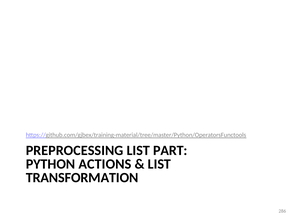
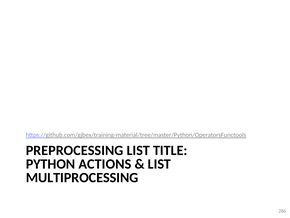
PART: PART -> TITLE (170, 150)
TRANSFORMATION: TRANSFORMATION -> MULTIPROCESSING (82, 177)
